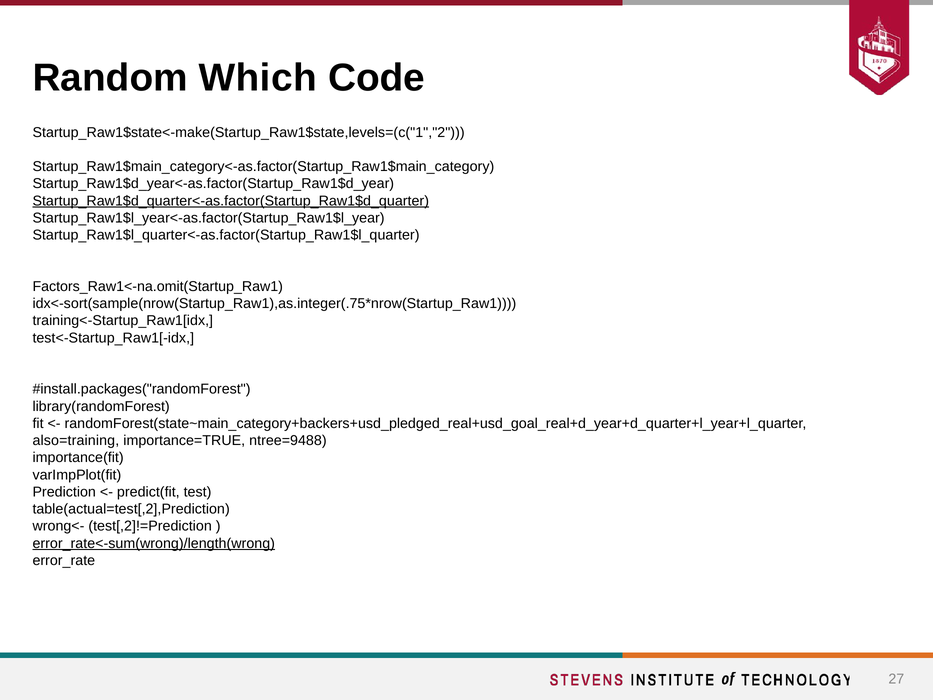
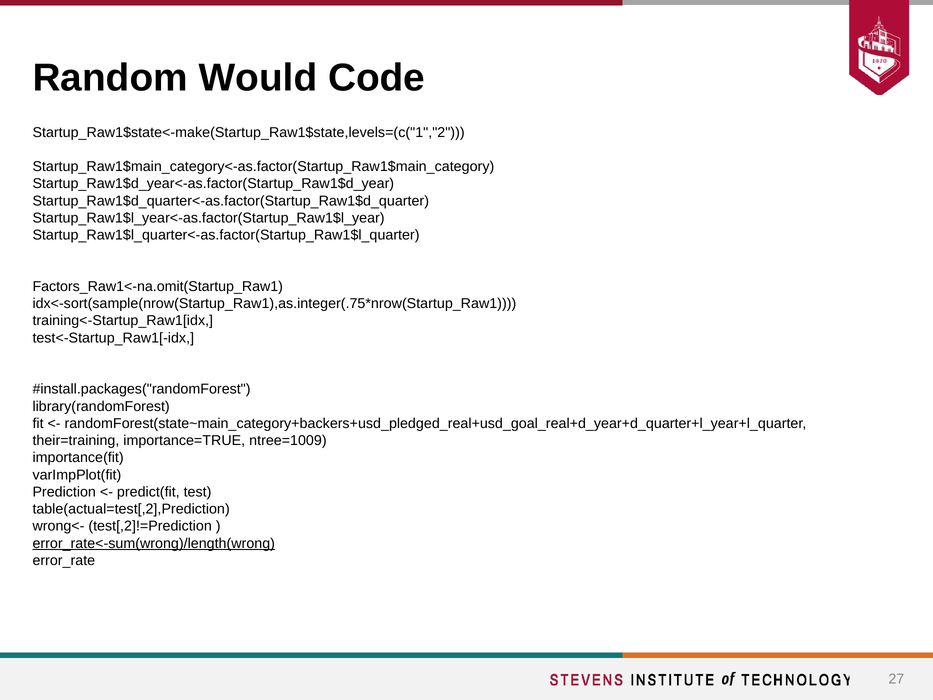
Which: Which -> Would (258, 78)
Startup_Raw1$d_quarter<-as.factor(Startup_Raw1$d_quarter underline: present -> none (231, 201)
also=training: also=training -> their=training (76, 440)
ntree=9488: ntree=9488 -> ntree=1009 (288, 440)
